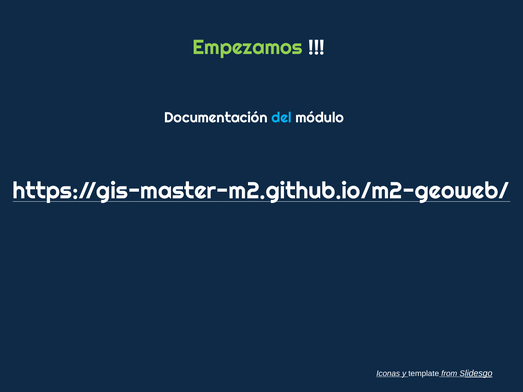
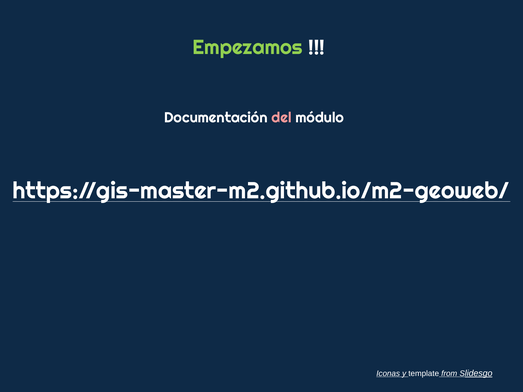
del colour: light blue -> pink (282, 118)
